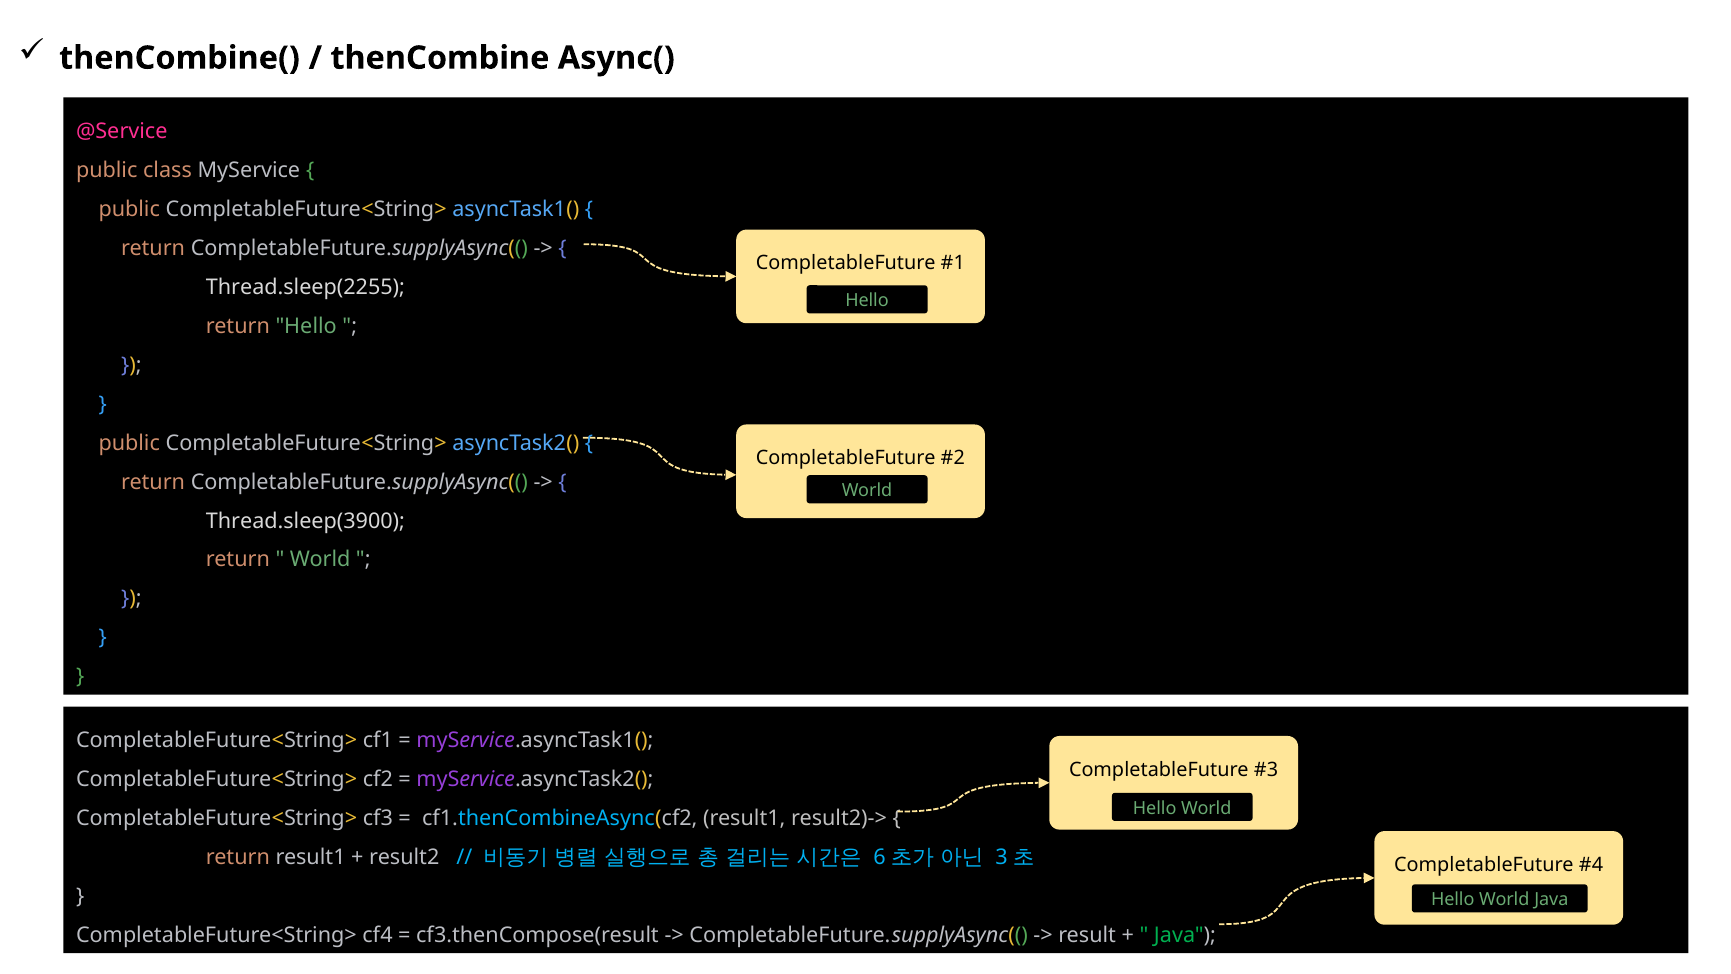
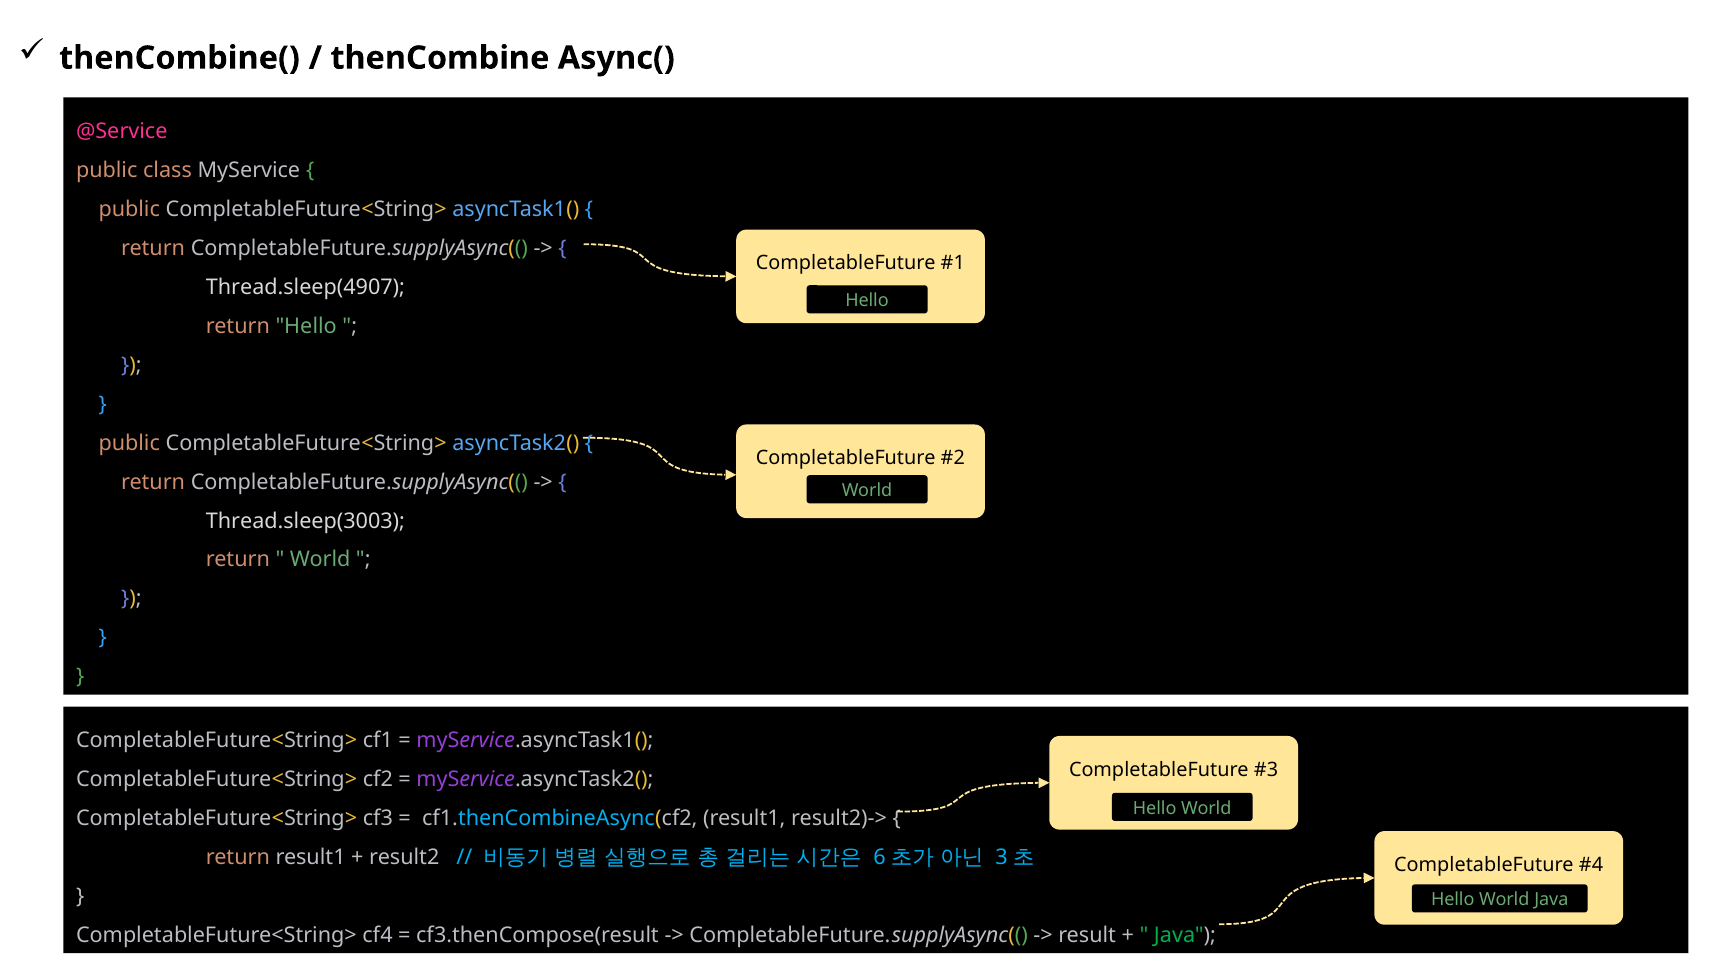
Thread.sleep(2255: Thread.sleep(2255 -> Thread.sleep(4907 (305, 287)
Thread.sleep(3900: Thread.sleep(3900 -> Thread.sleep(3003 (305, 521)
